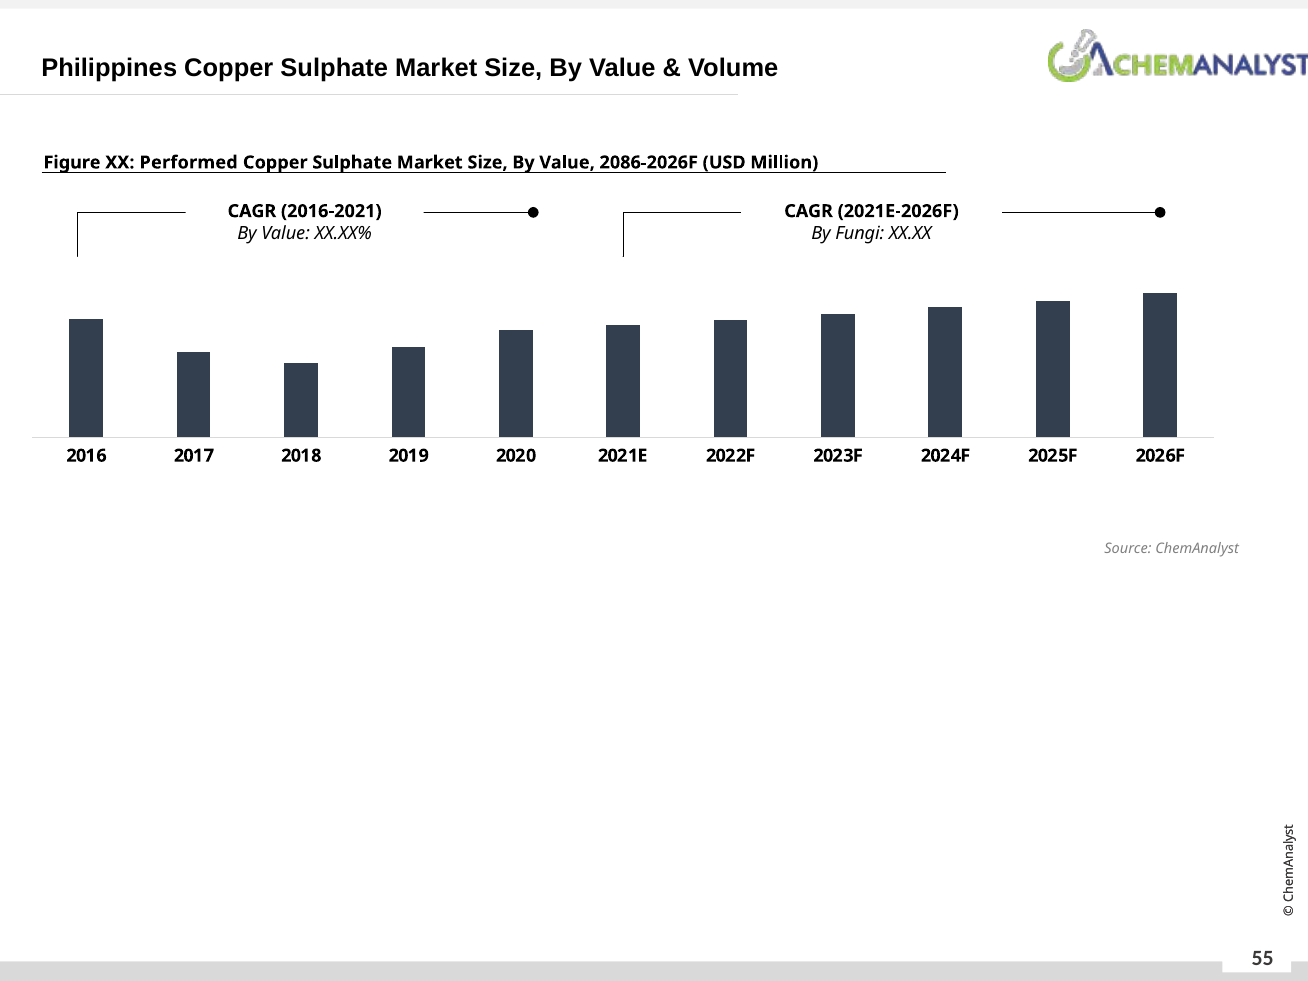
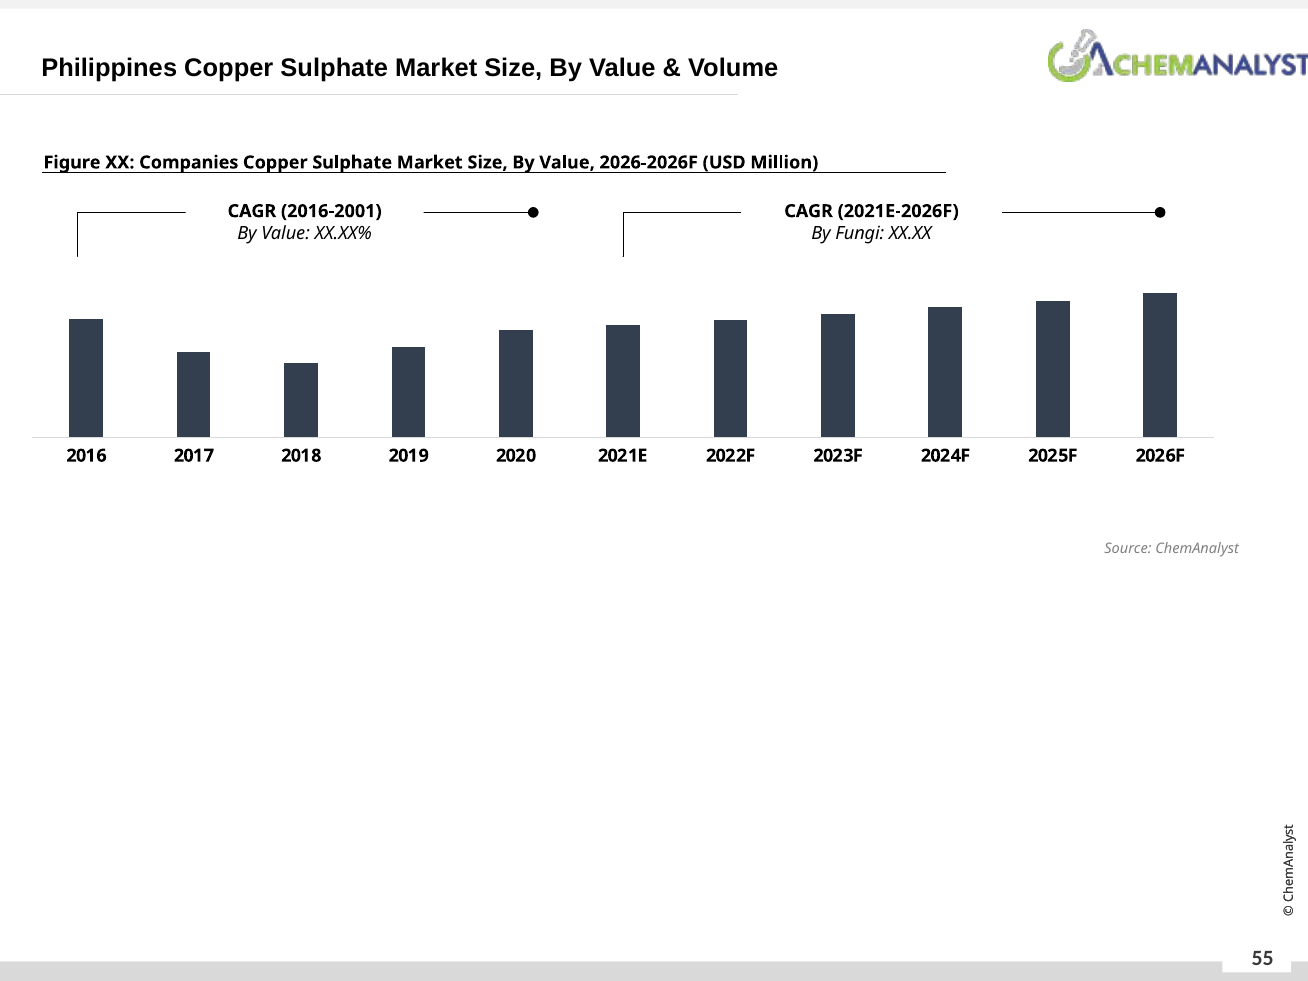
Performed: Performed -> Companies (189, 162)
2086-2026F: 2086-2026F -> 2026-2026F (649, 162)
2016-2021: 2016-2021 -> 2016-2001 (331, 211)
